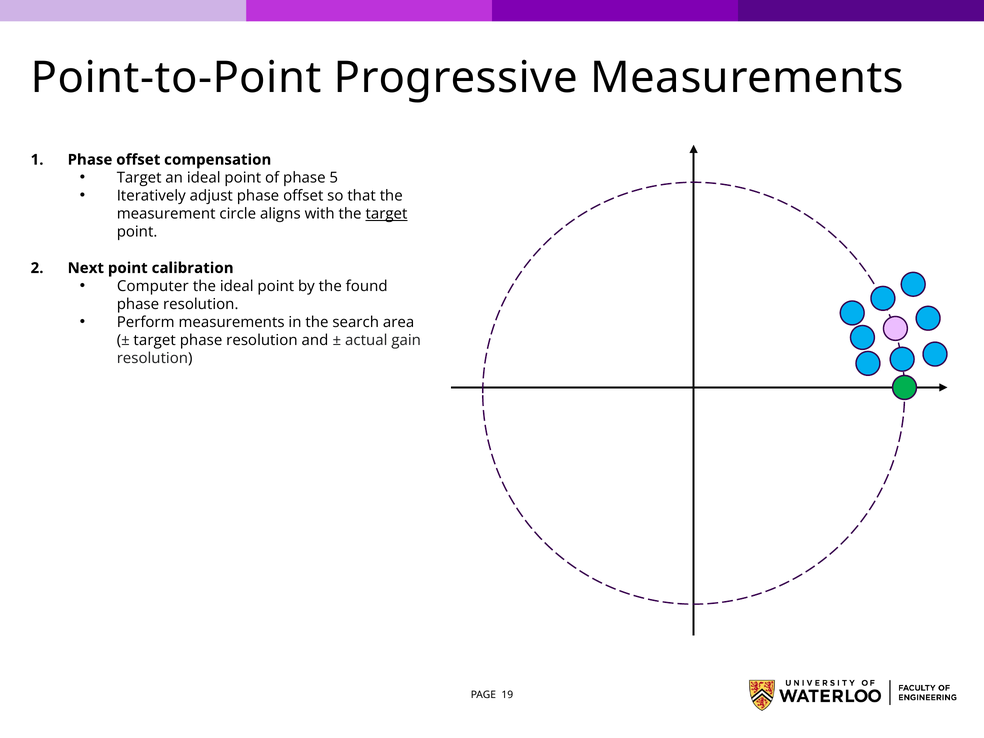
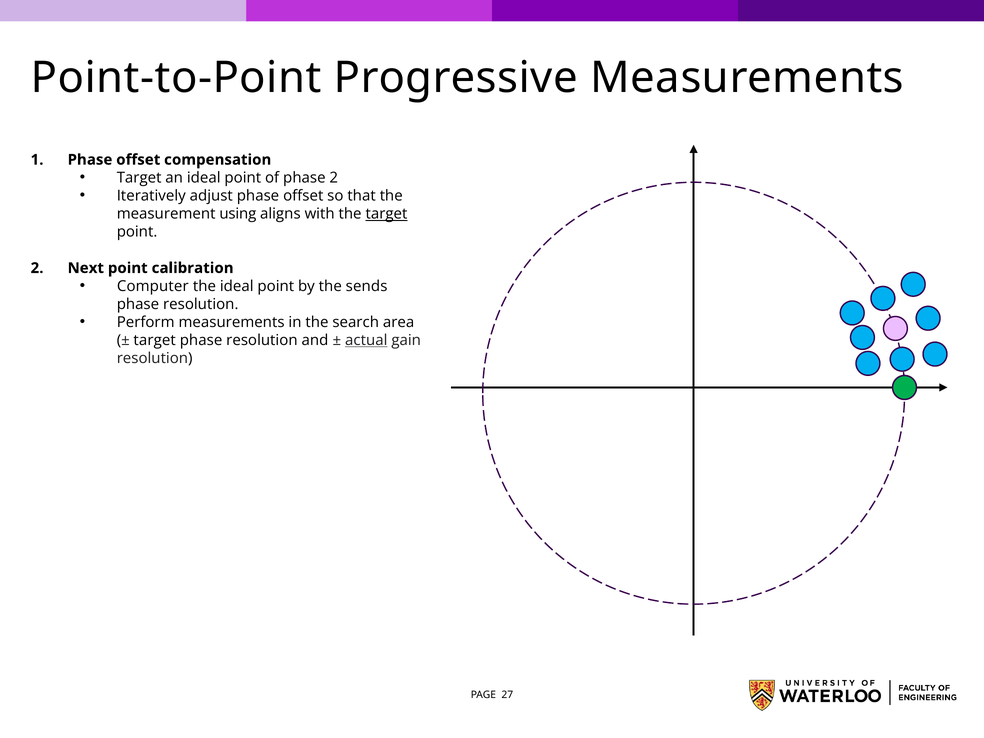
phase 5: 5 -> 2 (334, 178)
circle: circle -> using (238, 214)
found: found -> sends (367, 286)
actual underline: none -> present (366, 340)
19: 19 -> 27 (507, 695)
